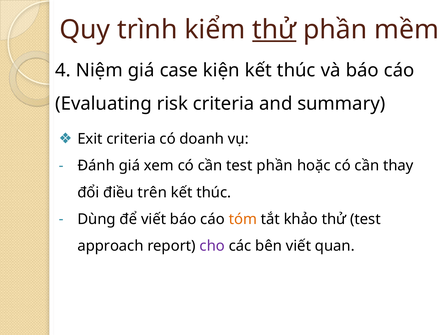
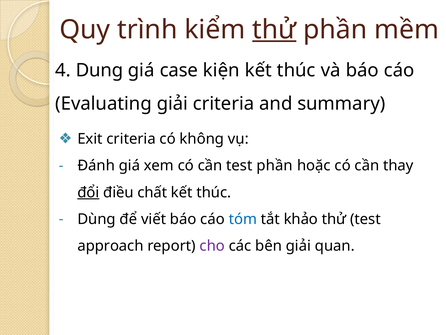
Niệm: Niệm -> Dung (99, 70)
Evaluating risk: risk -> giải (172, 104)
doanh: doanh -> không (202, 139)
đổi underline: none -> present (88, 192)
trên: trên -> chất (152, 192)
tóm colour: orange -> blue (243, 219)
bên viết: viết -> giải (298, 246)
